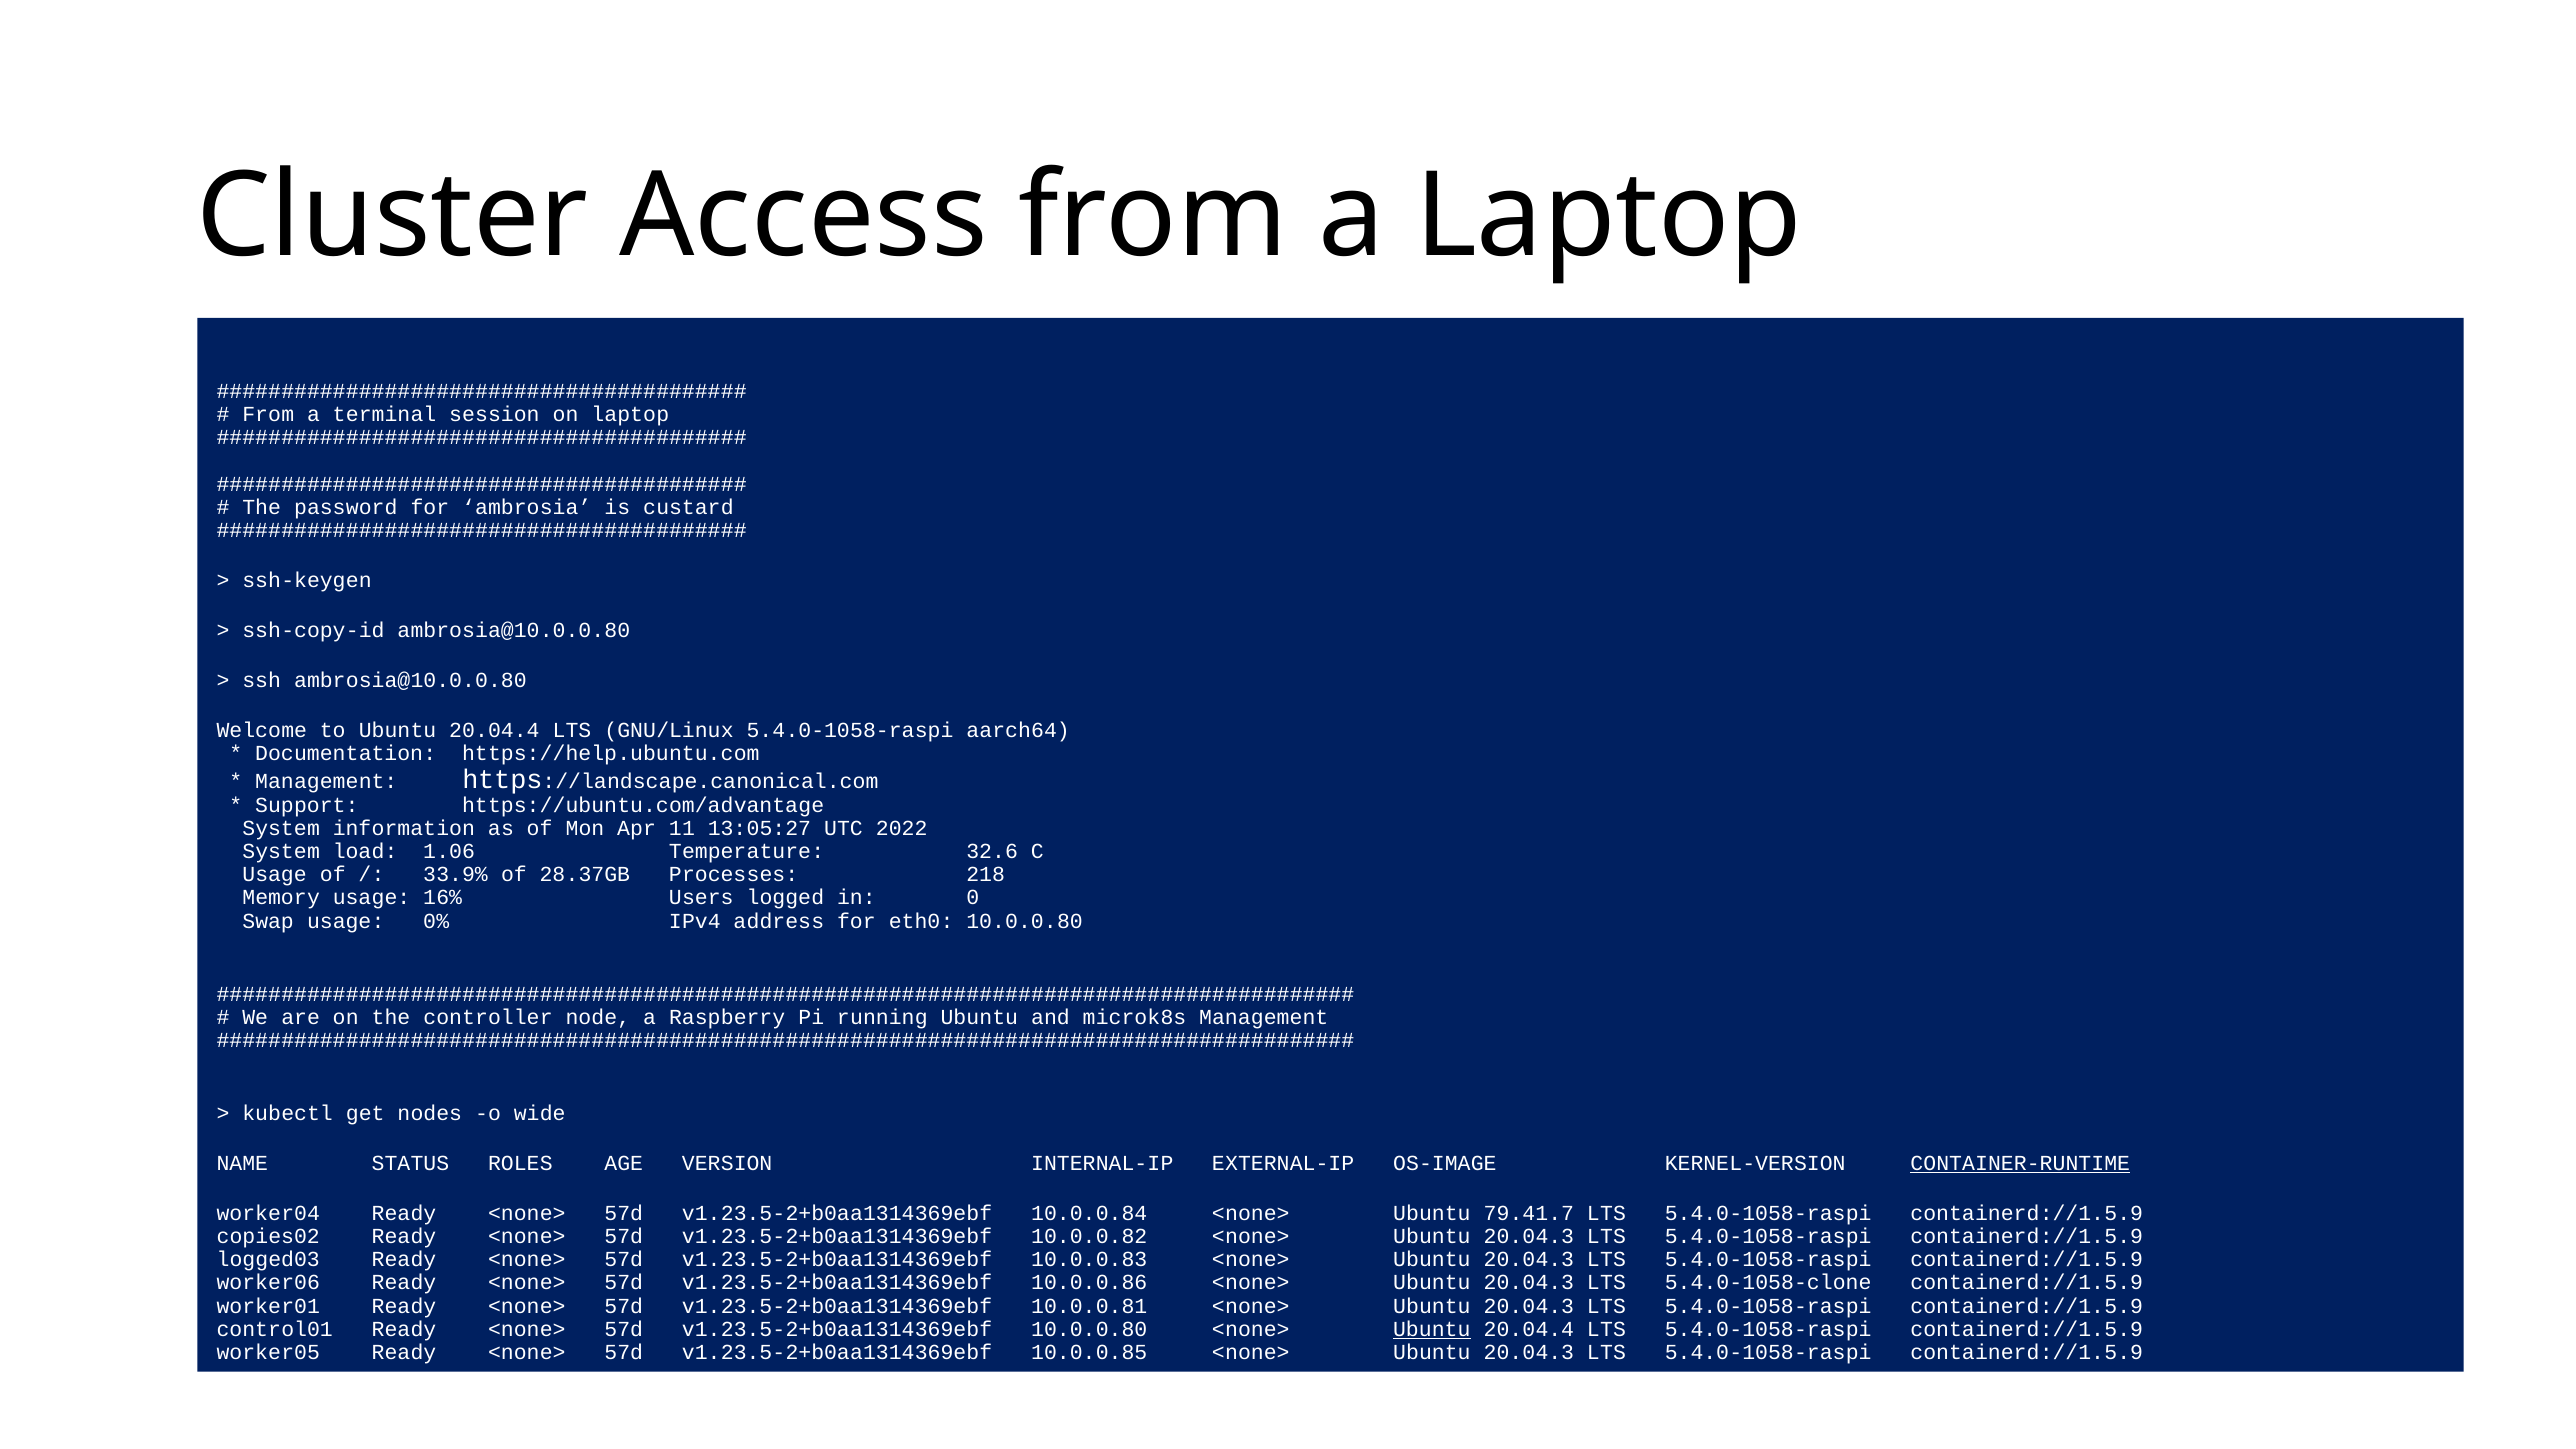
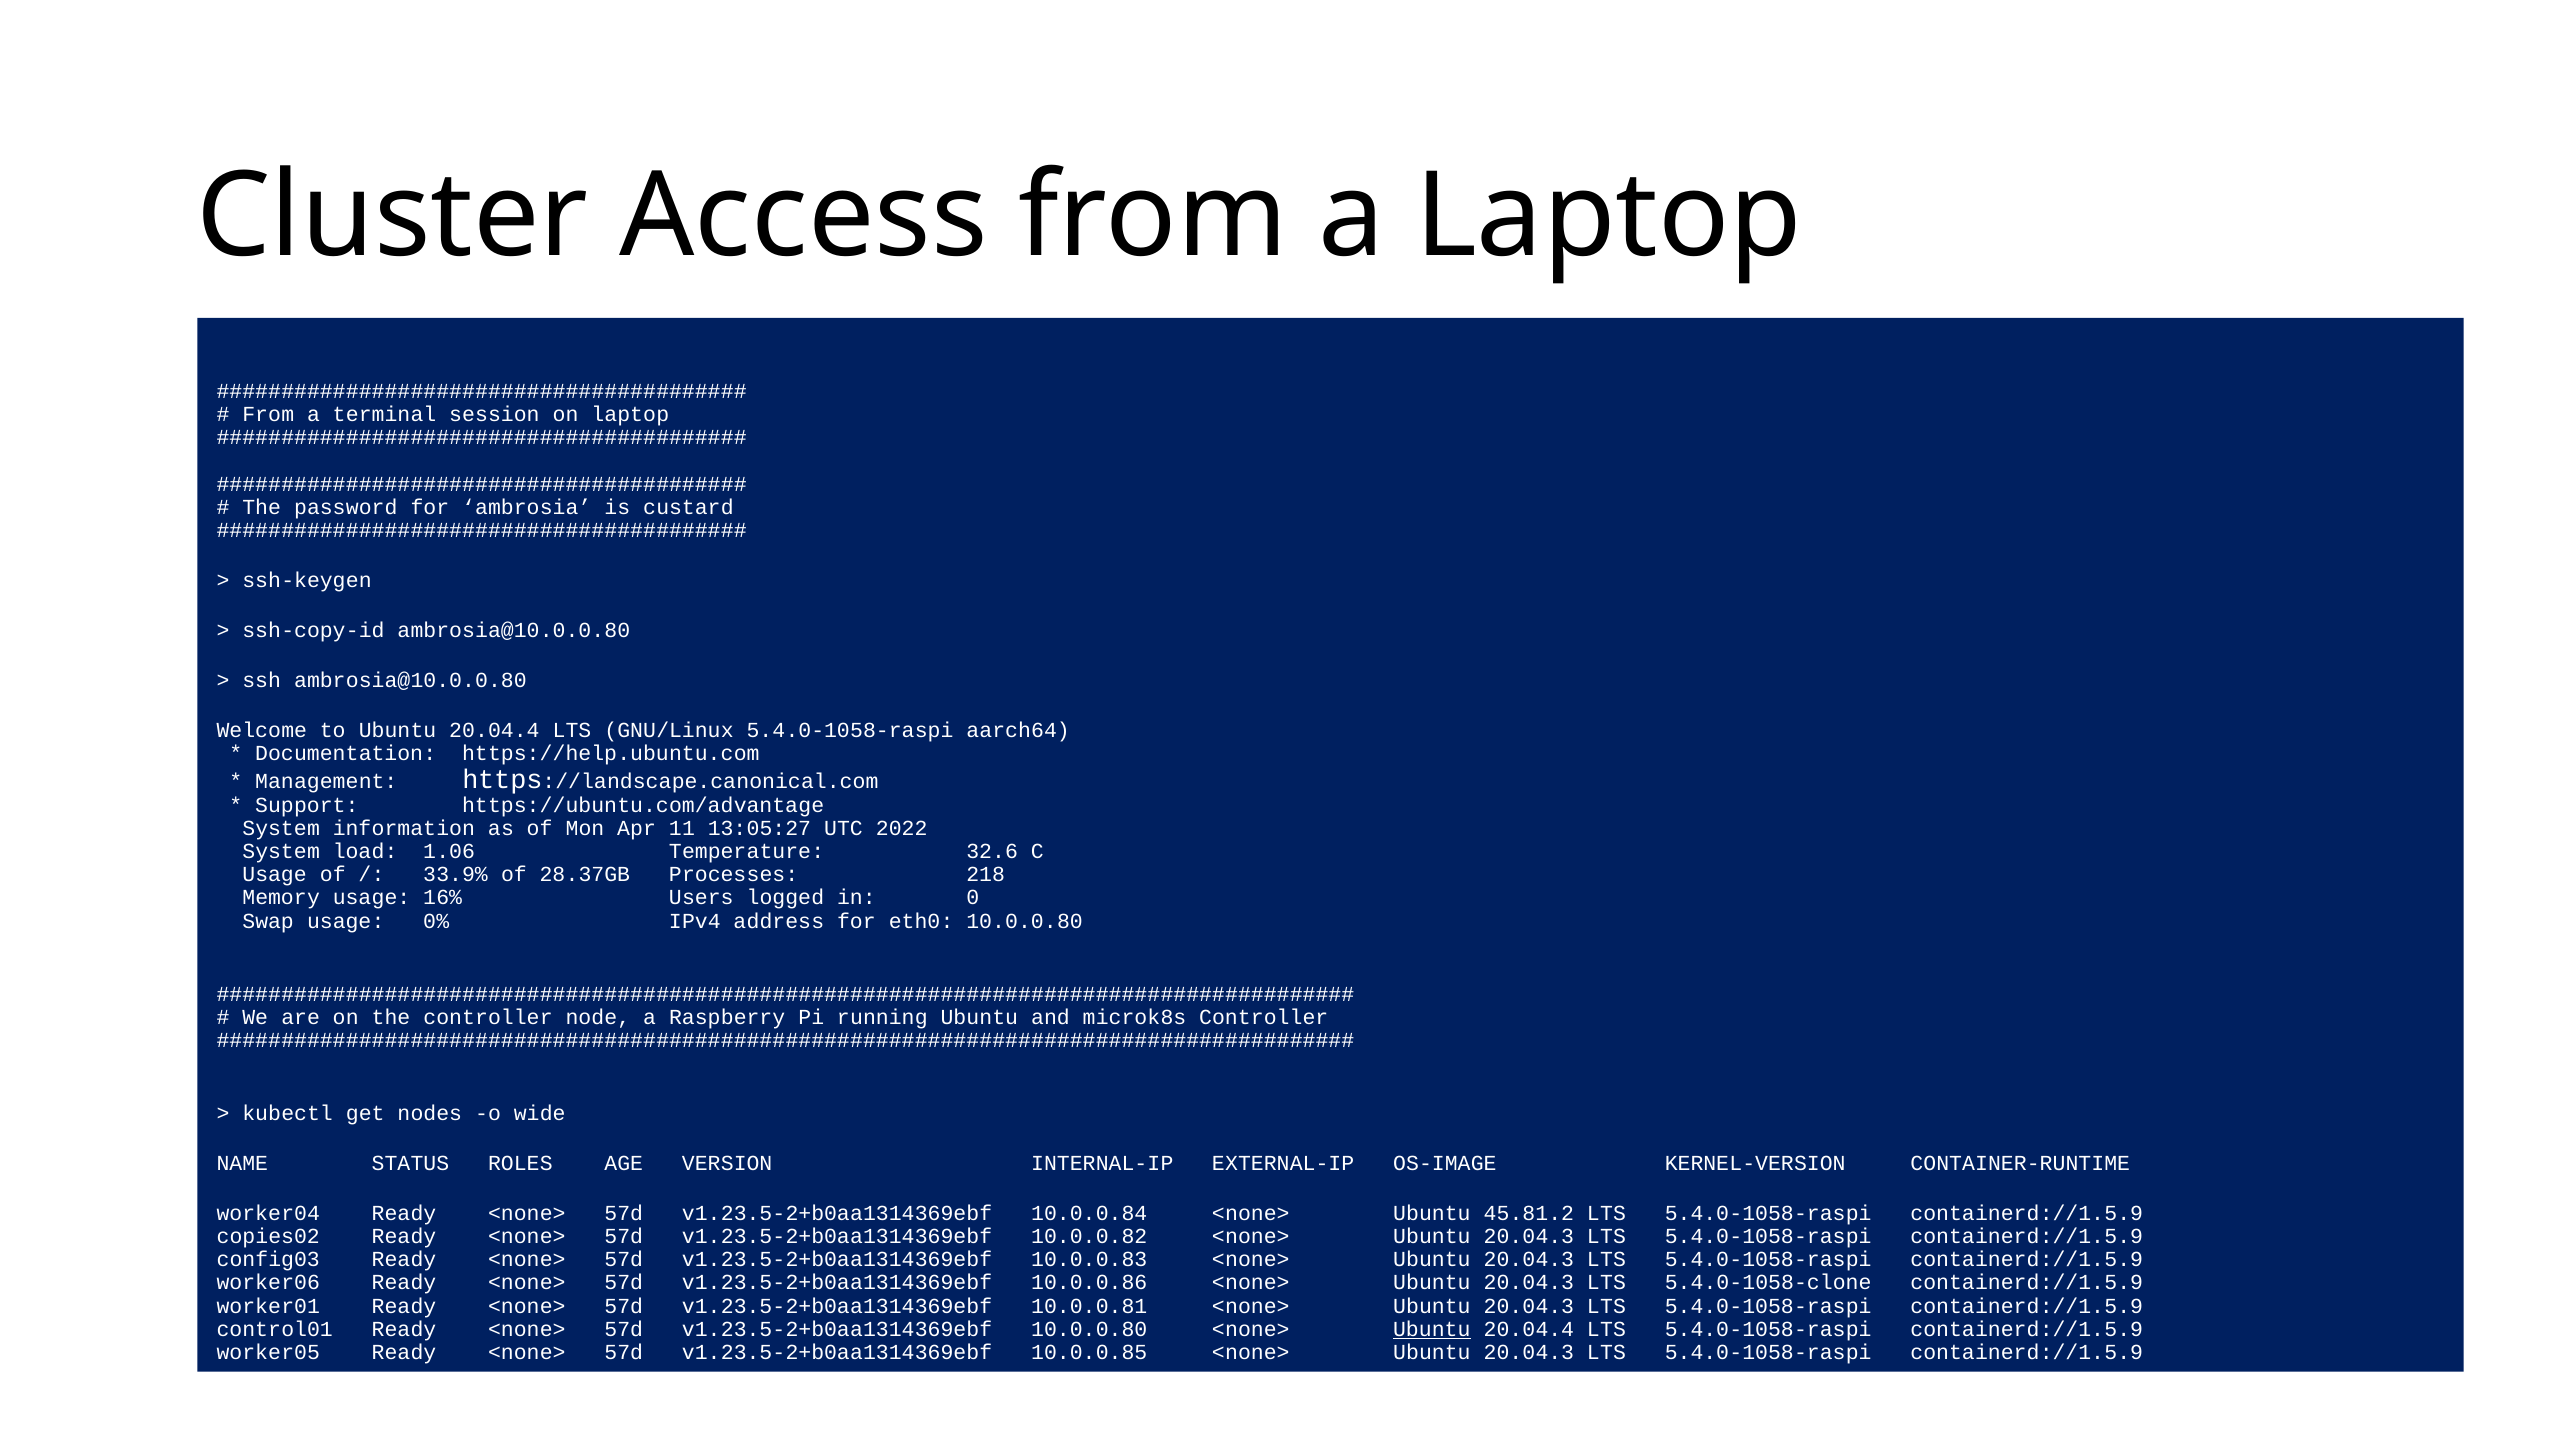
microk8s Management: Management -> Controller (1264, 1017)
CONTAINER-RUNTIME underline: present -> none (2020, 1163)
79.41.7: 79.41.7 -> 45.81.2 (1529, 1213)
logged03: logged03 -> config03 (268, 1260)
